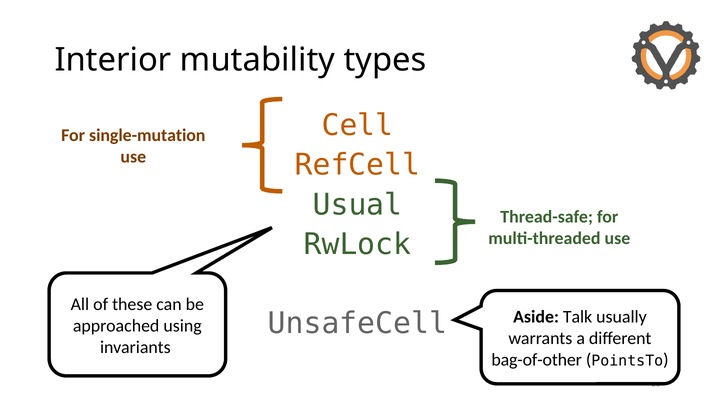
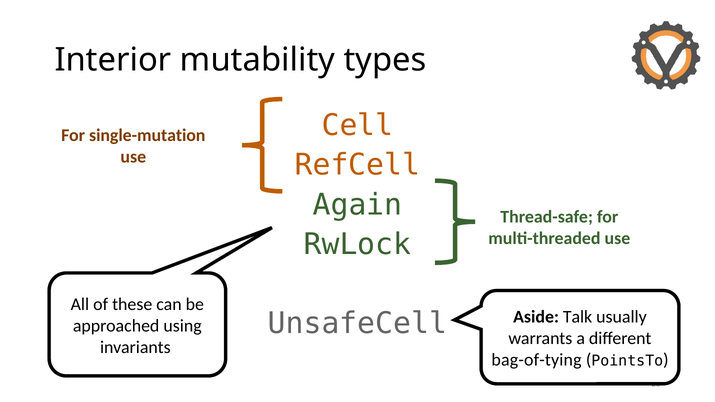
Usual: Usual -> Again (357, 205)
bag-of-other: bag-of-other -> bag-of-tying (537, 360)
